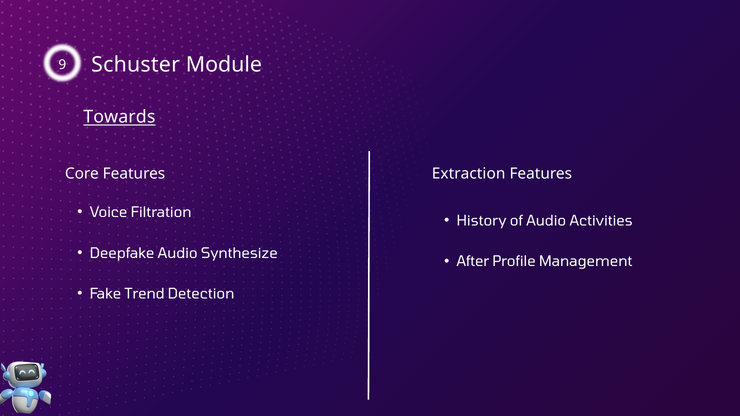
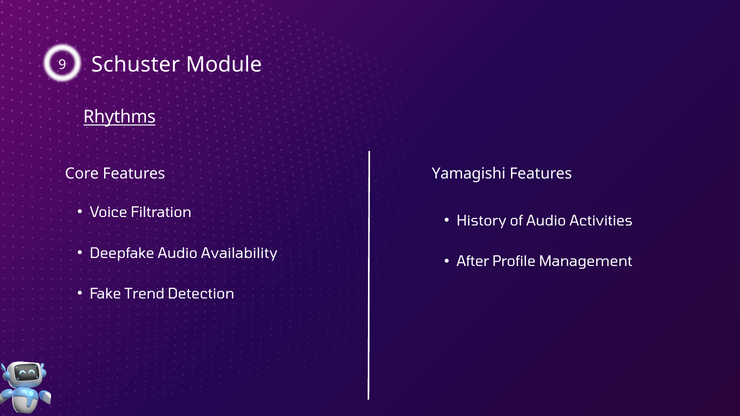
Towards: Towards -> Rhythms (120, 117)
Extraction: Extraction -> Yamagishi (469, 174)
Synthesize: Synthesize -> Availability (239, 253)
